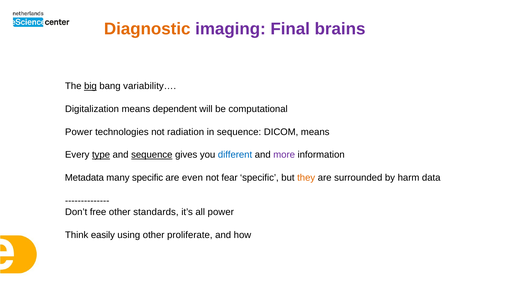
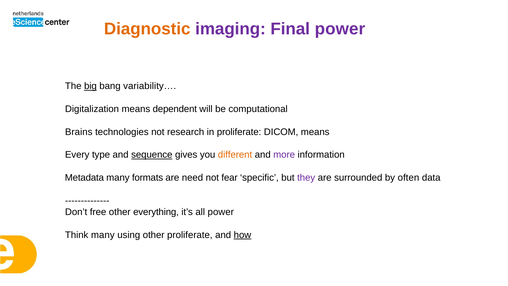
Final brains: brains -> power (340, 29)
Power: Power -> Brains (79, 132)
radiation: radiation -> research (186, 132)
in sequence: sequence -> proliferate (239, 132)
type underline: present -> none (101, 155)
different colour: blue -> orange (235, 155)
many specific: specific -> formats (148, 178)
even: even -> need (192, 178)
they colour: orange -> purple (306, 178)
harm: harm -> often (408, 178)
standards: standards -> everything (156, 212)
Think easily: easily -> many (103, 235)
how underline: none -> present (242, 235)
